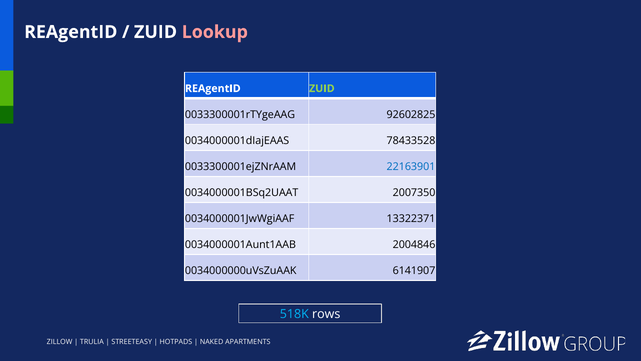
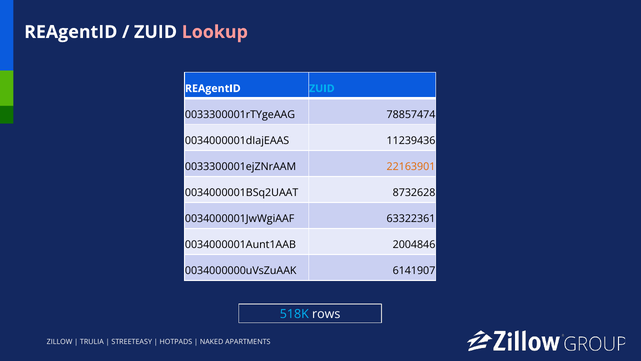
ZUID colour: light green -> light blue (322, 88)
92602825: 92602825 -> 78857474 (411, 114)
78433528: 78433528 -> 11239436 (411, 140)
22163901 colour: blue -> orange (411, 166)
2007350: 2007350 -> 8732628 (414, 192)
13322371: 13322371 -> 63322361 (411, 218)
